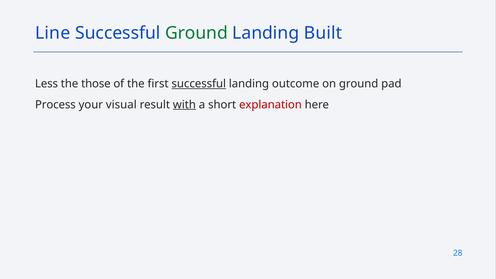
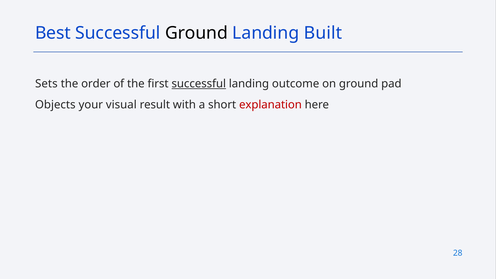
Line: Line -> Best (53, 33)
Ground colour: green -> black (196, 33)
Less: Less -> Sets (46, 84)
those: those -> order (96, 84)
Process: Process -> Objects (55, 105)
with underline: present -> none (184, 105)
